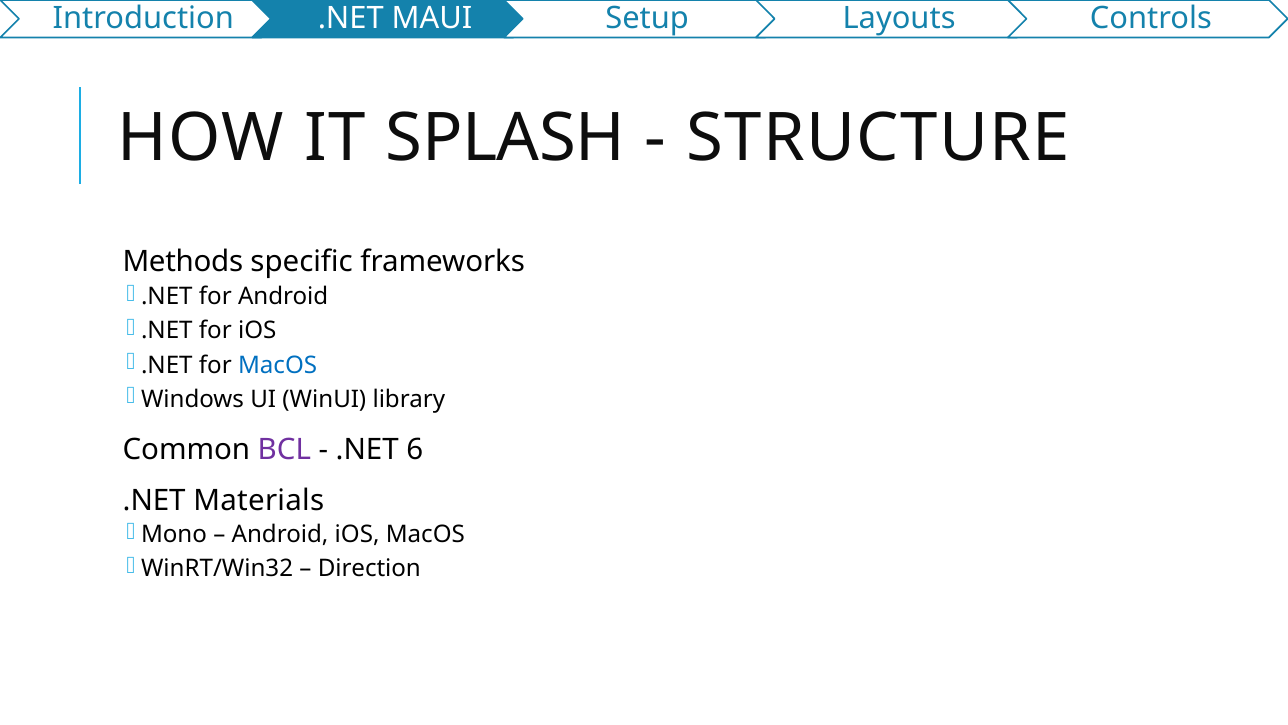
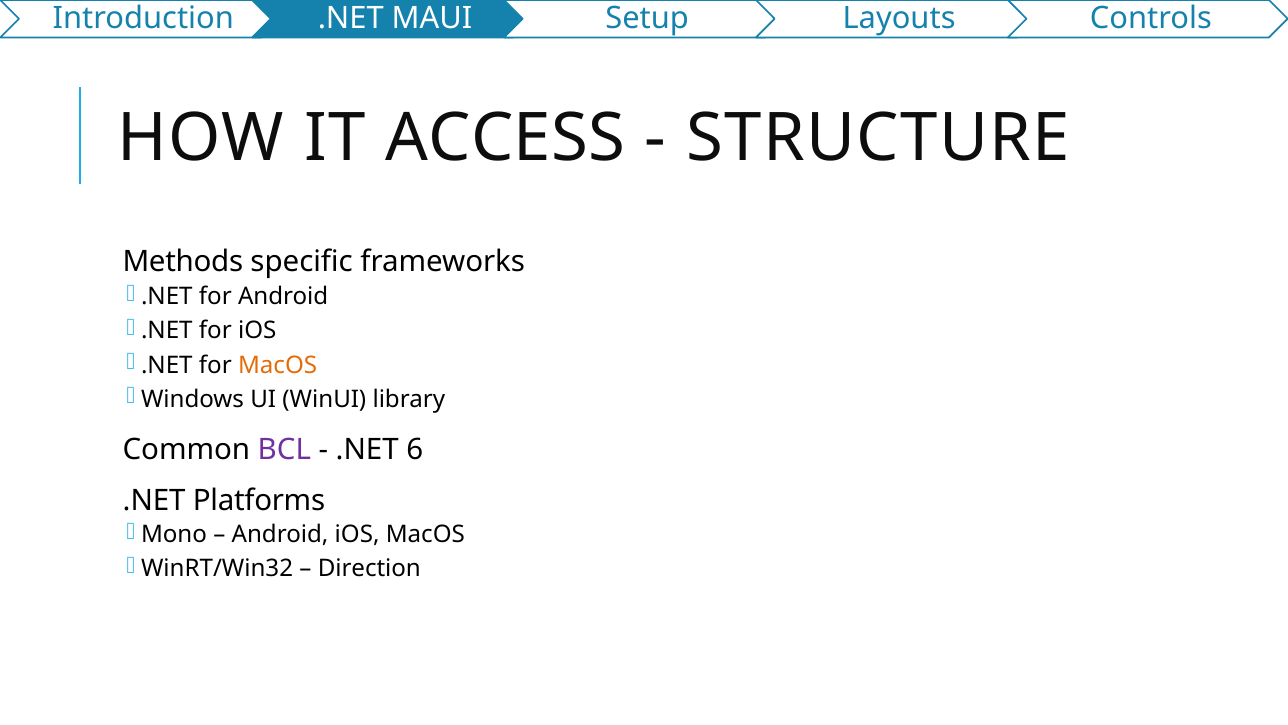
SPLASH: SPLASH -> ACCESS (505, 138)
MacOS colour: blue -> orange (278, 365)
Materials: Materials -> Platforms (259, 500)
